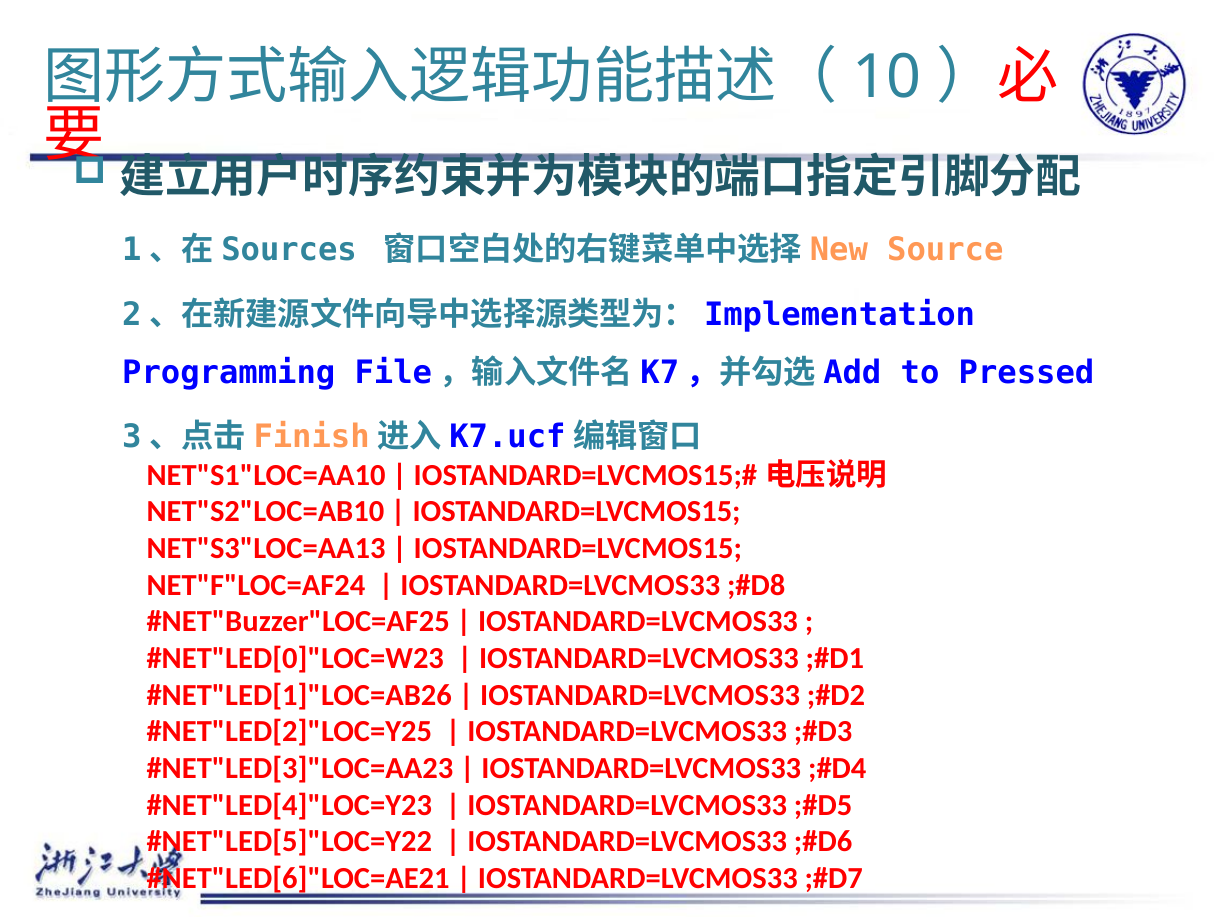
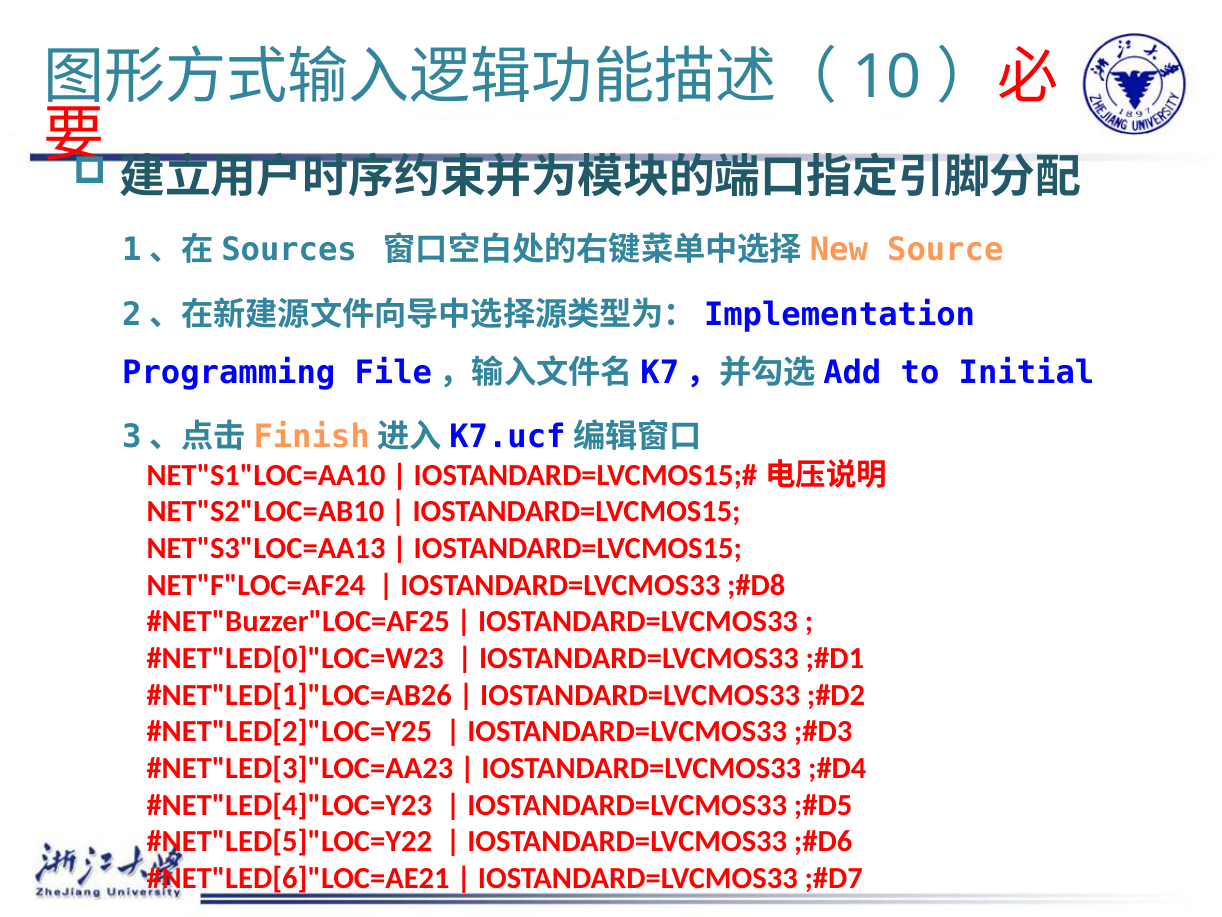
Pressed: Pressed -> Initial (1027, 372)
